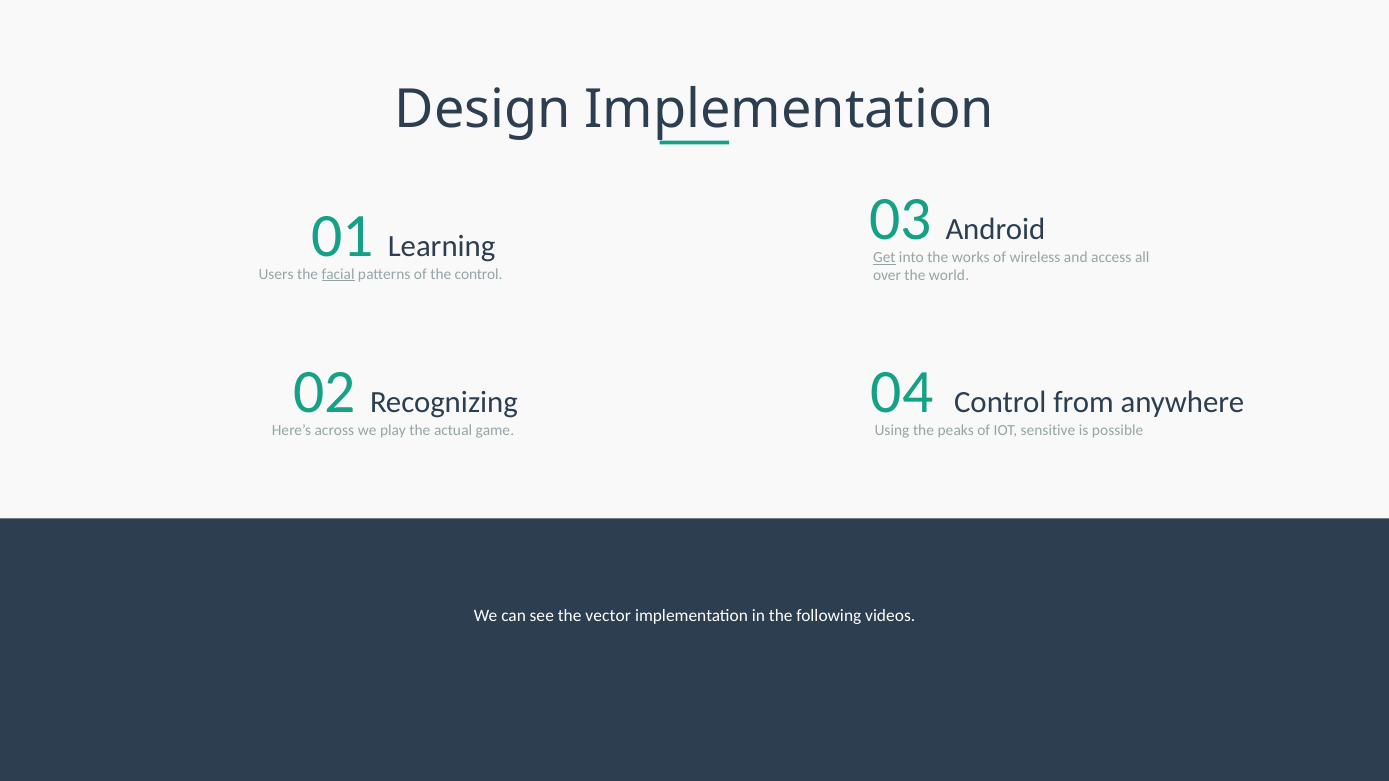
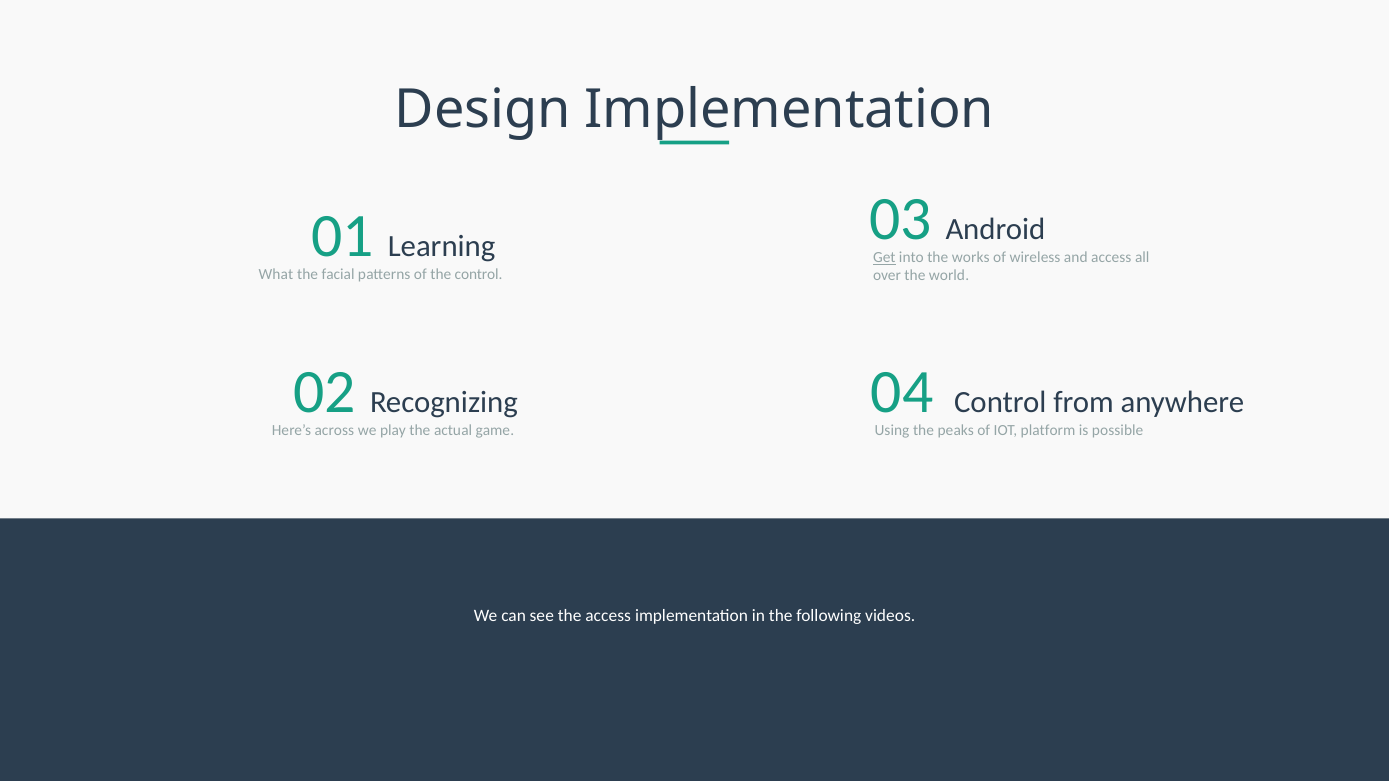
Users: Users -> What (276, 274)
facial underline: present -> none (338, 274)
sensitive: sensitive -> platform (1048, 431)
the vector: vector -> access (608, 616)
